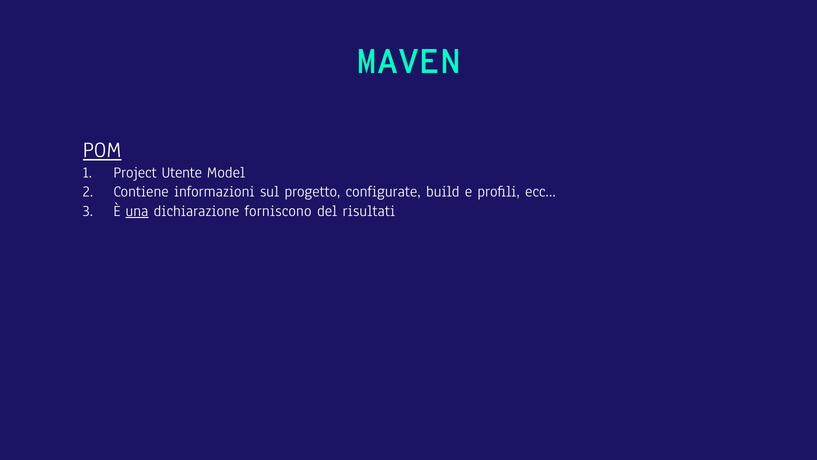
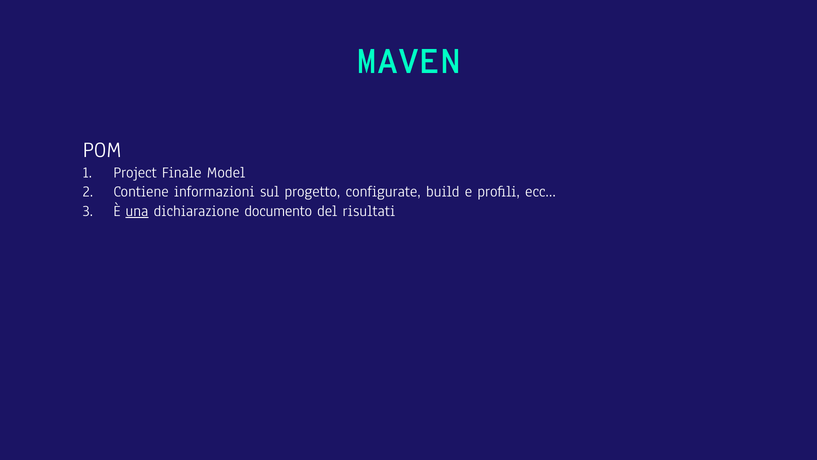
POM underline: present -> none (102, 150)
Utente: Utente -> Finale (182, 172)
forniscono: forniscono -> documento (278, 211)
